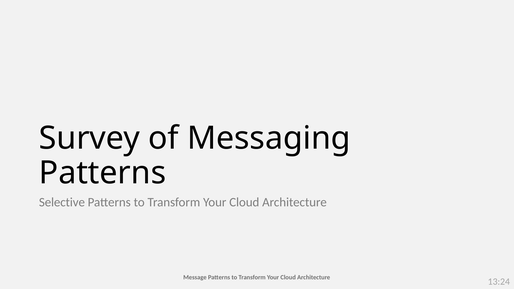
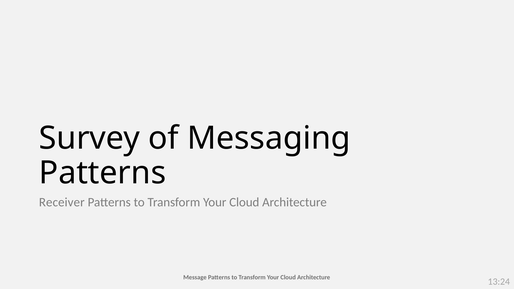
Selective: Selective -> Receiver (62, 202)
